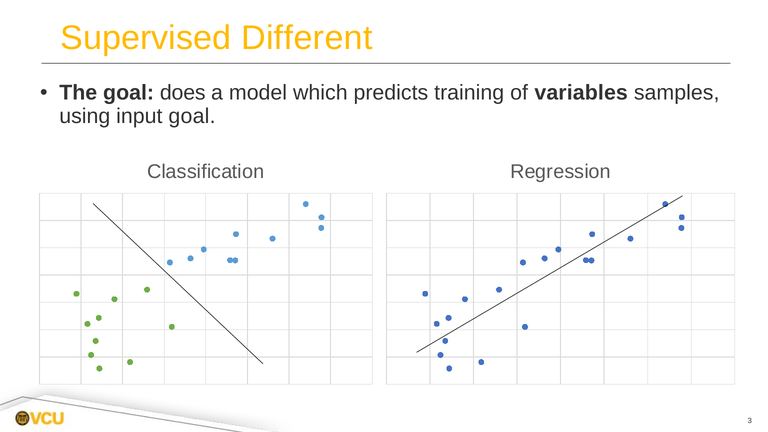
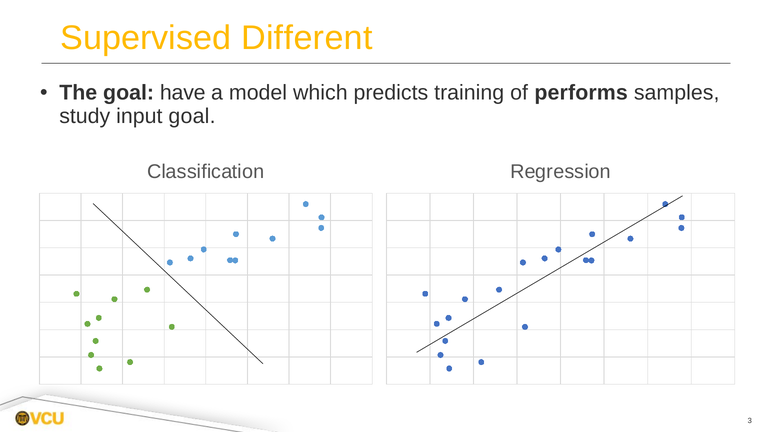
does: does -> have (183, 93)
variables: variables -> performs (581, 93)
using: using -> study (85, 116)
